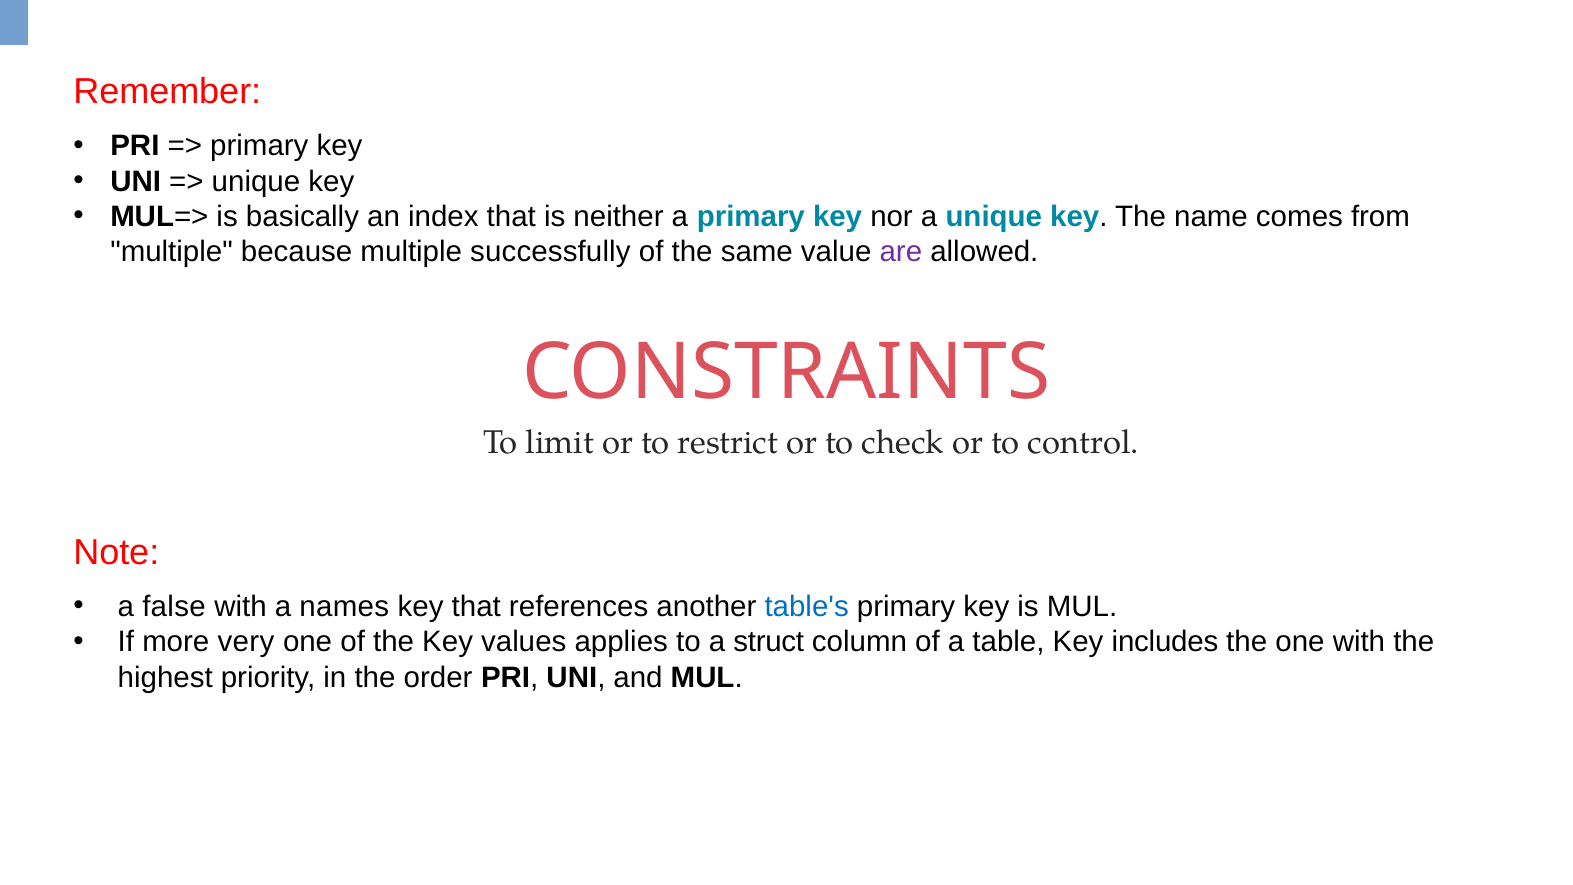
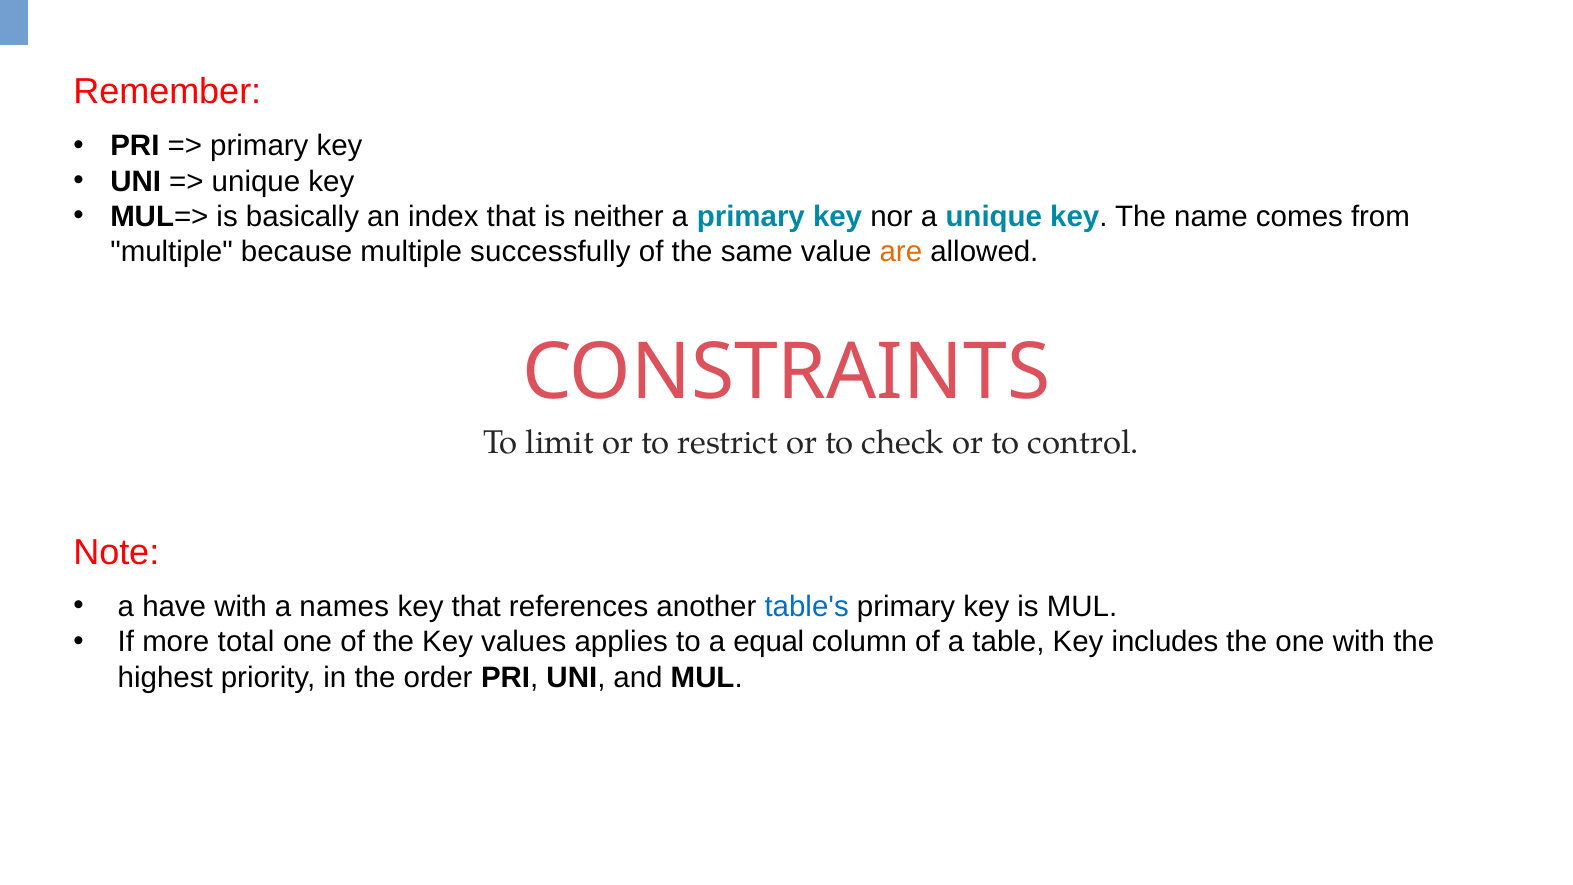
are colour: purple -> orange (901, 252)
false: false -> have (174, 607)
very: very -> total (246, 642)
struct: struct -> equal (769, 642)
